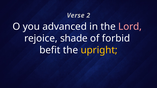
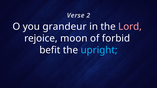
advanced: advanced -> grandeur (65, 27)
shade: shade -> moon (74, 38)
upright colour: yellow -> light blue (99, 50)
